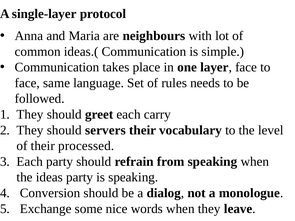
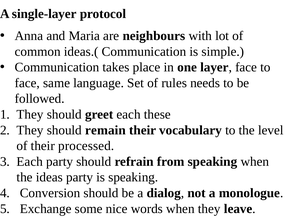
carry: carry -> these (157, 115)
servers: servers -> remain (105, 130)
